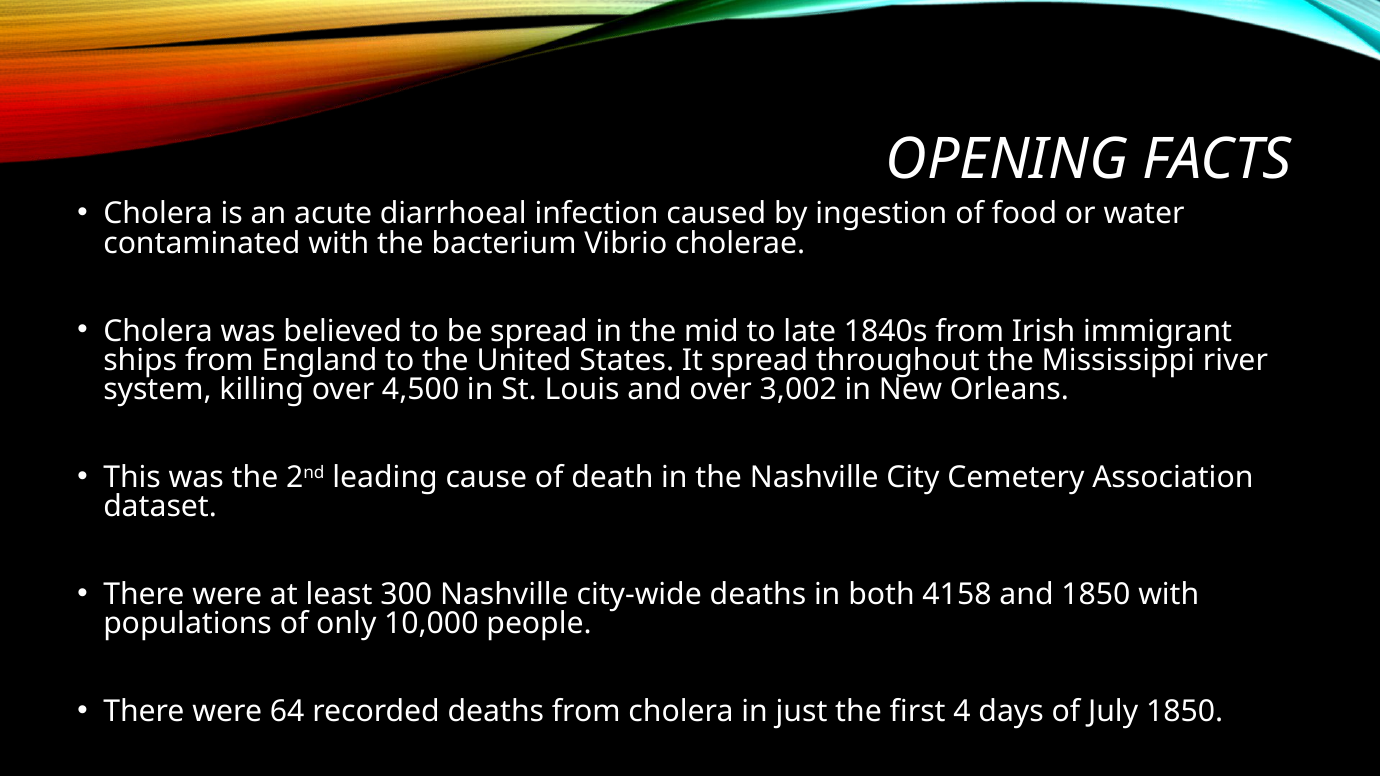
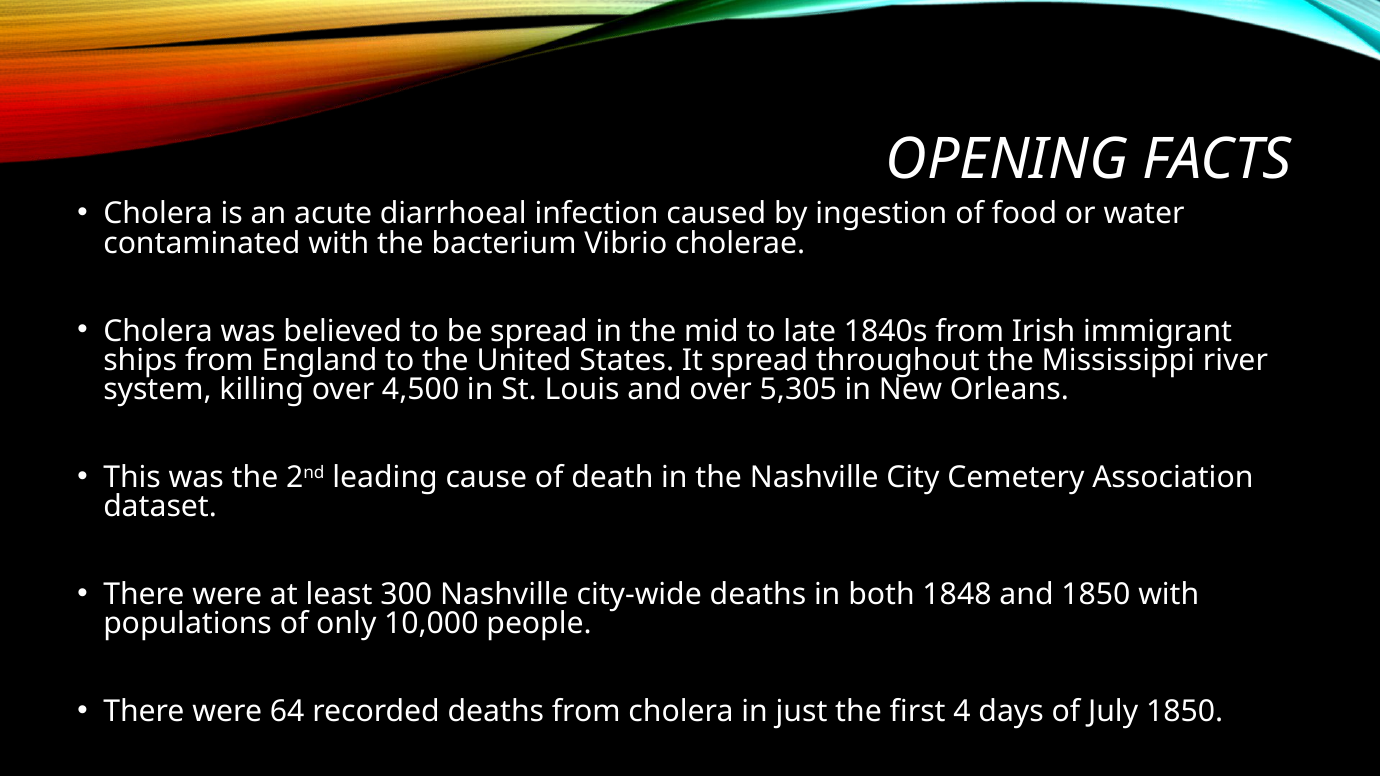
3,002: 3,002 -> 5,305 (798, 390)
4158: 4158 -> 1848 (957, 595)
